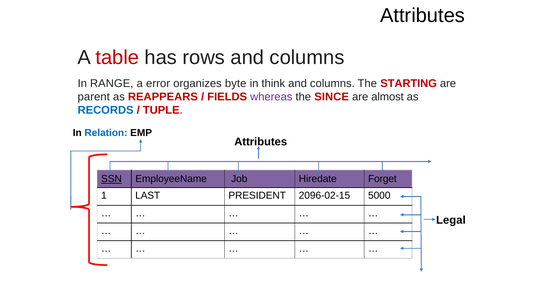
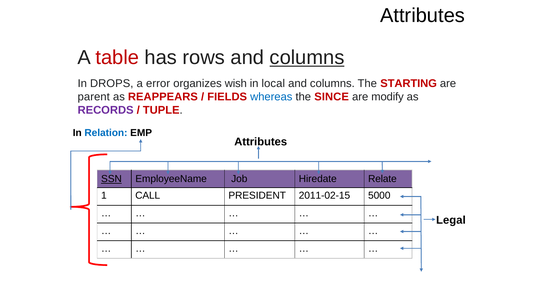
columns underline: none -> present (307, 57)
RANGE: RANGE -> DROPS (112, 83)
byte: byte -> wish (236, 83)
think: think -> local (273, 83)
whereas colour: purple -> blue (271, 97)
almost: almost -> modify (388, 97)
RECORDS colour: blue -> purple (106, 110)
Forget: Forget -> Relate (382, 179)
LAST: LAST -> CALL (148, 195)
2096-02-15: 2096-02-15 -> 2011-02-15 (324, 195)
